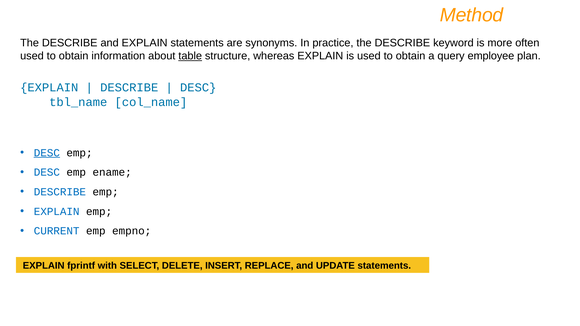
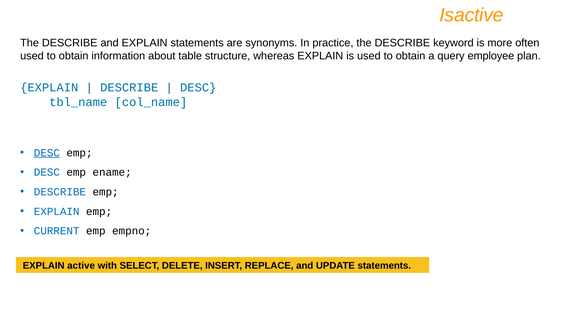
Method: Method -> Isactive (472, 15)
table underline: present -> none (190, 56)
fprintf: fprintf -> active (81, 266)
